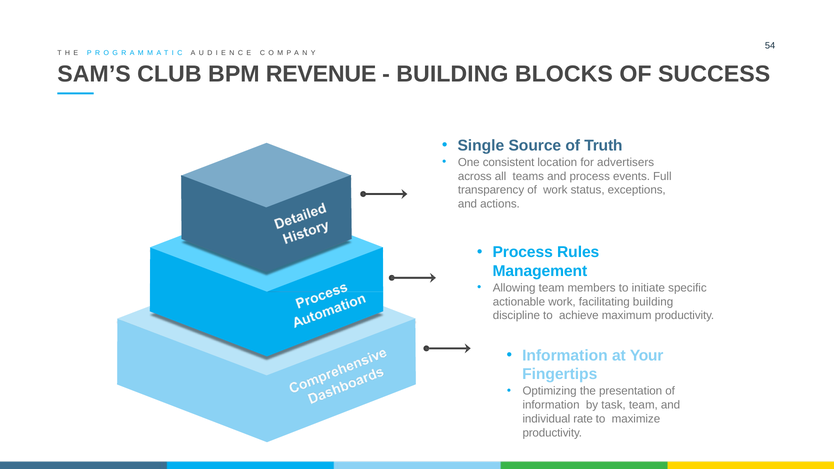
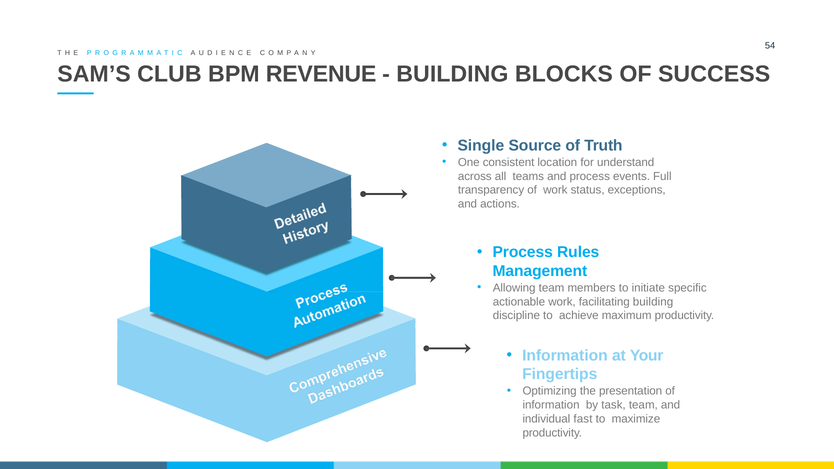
advertisers: advertisers -> understand (626, 162)
rate: rate -> fast (583, 419)
